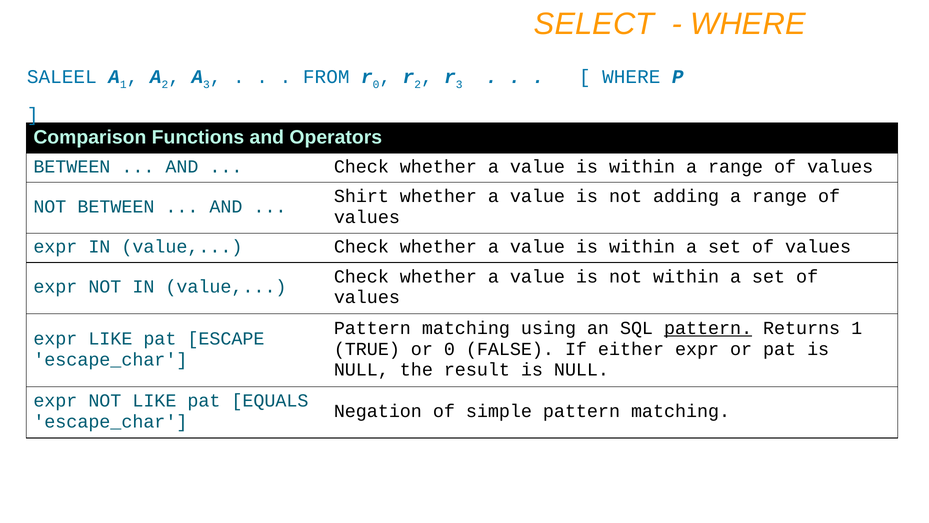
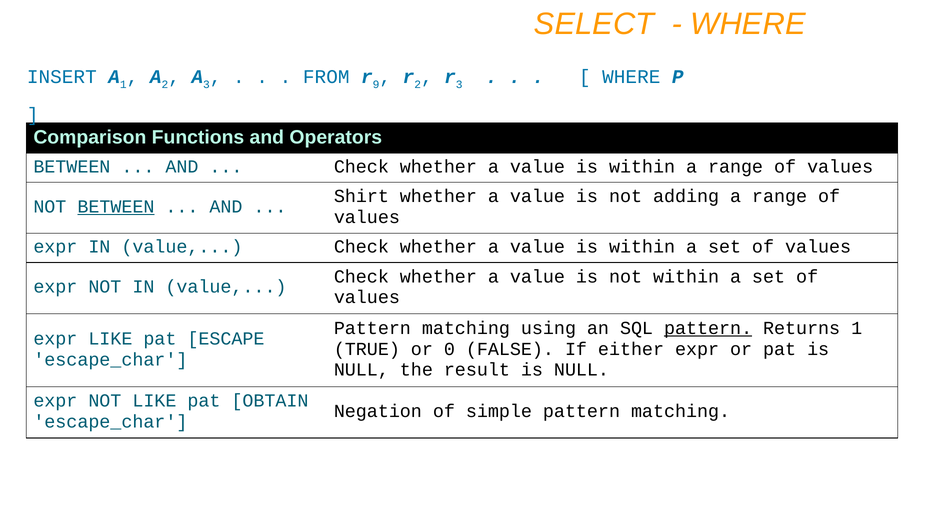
SALEEL: SALEEL -> INSERT (62, 77)
0: 0 -> 9 (376, 84)
BETWEEN underline: none -> present (116, 206)
EQUALS: EQUALS -> OBTAIN (270, 401)
